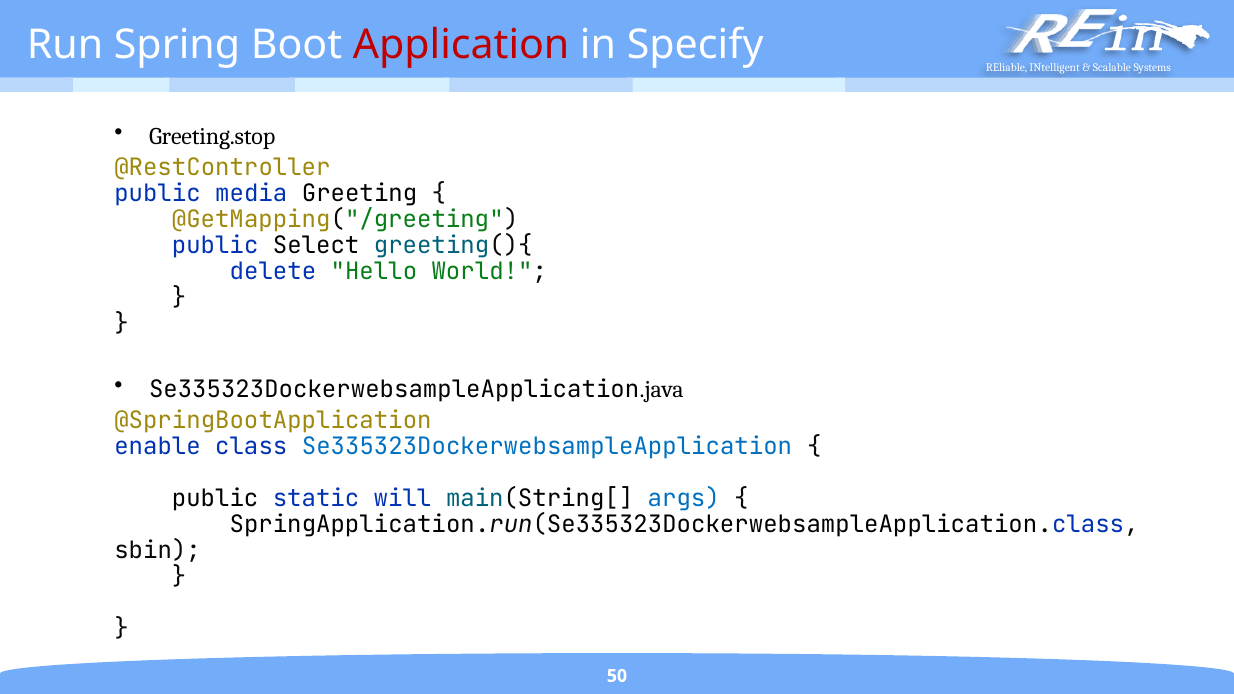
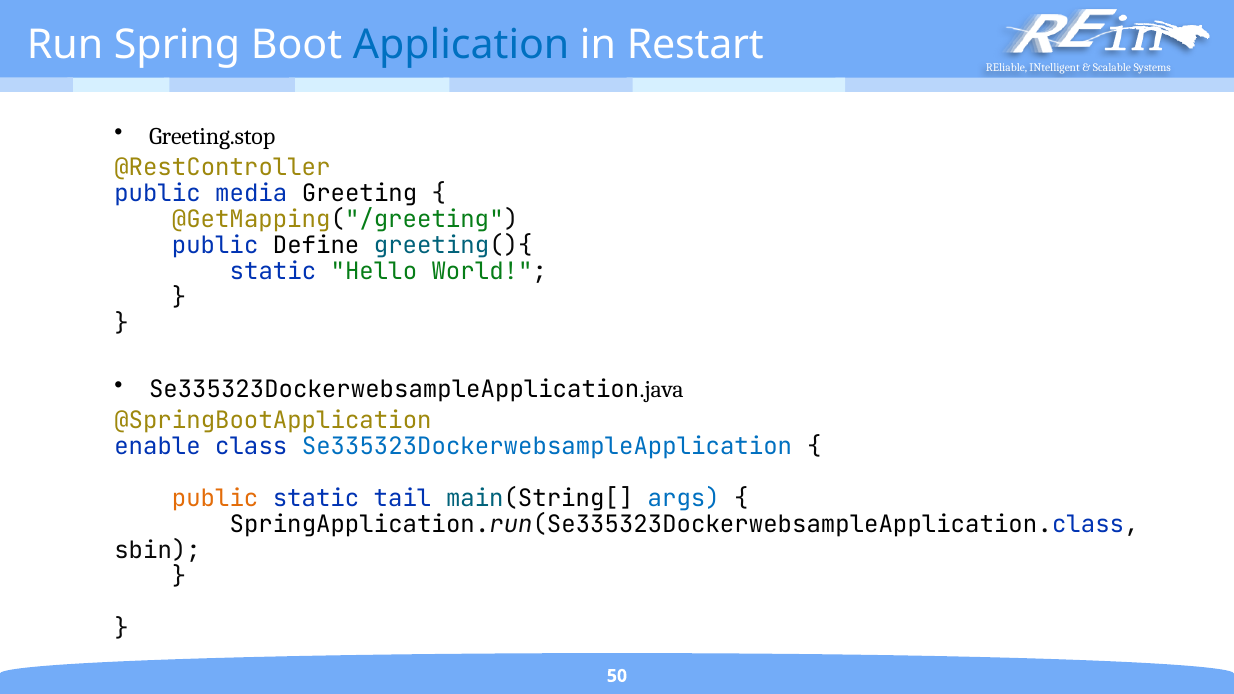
Application colour: red -> blue (461, 45)
Specify: Specify -> Restart (695, 45)
Select: Select -> Define (316, 246)
delete: delete -> static (273, 272)
public colour: black -> orange (215, 499)
will: will -> tail (403, 499)
